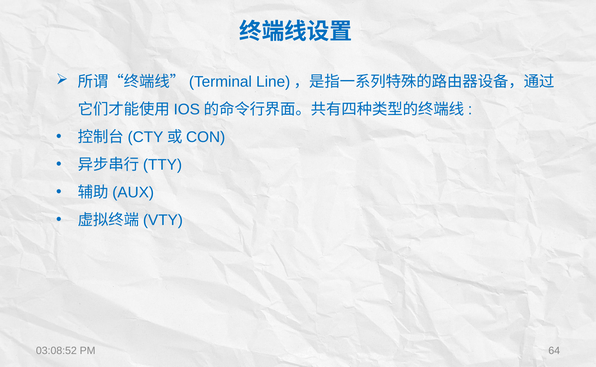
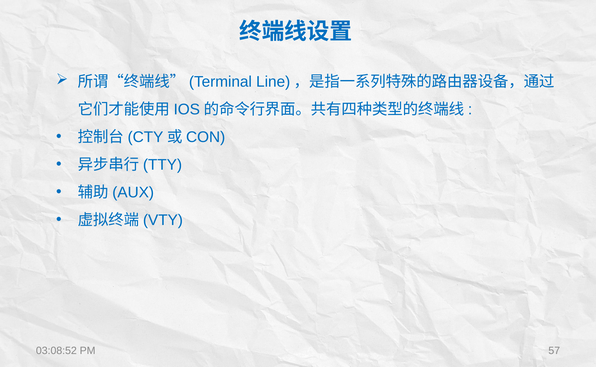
64: 64 -> 57 (554, 350)
